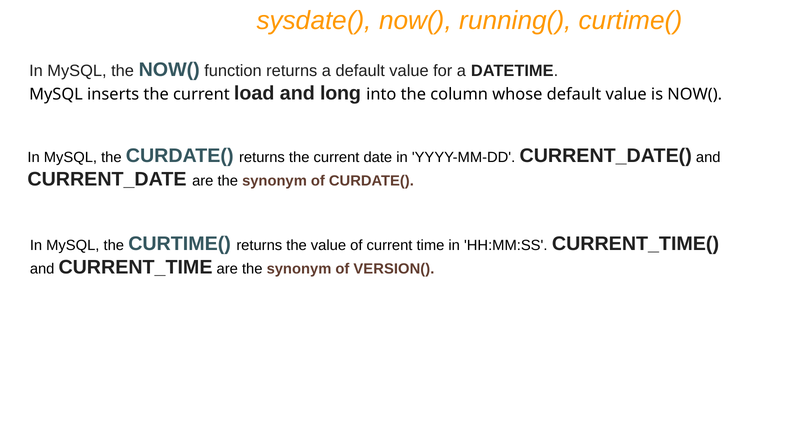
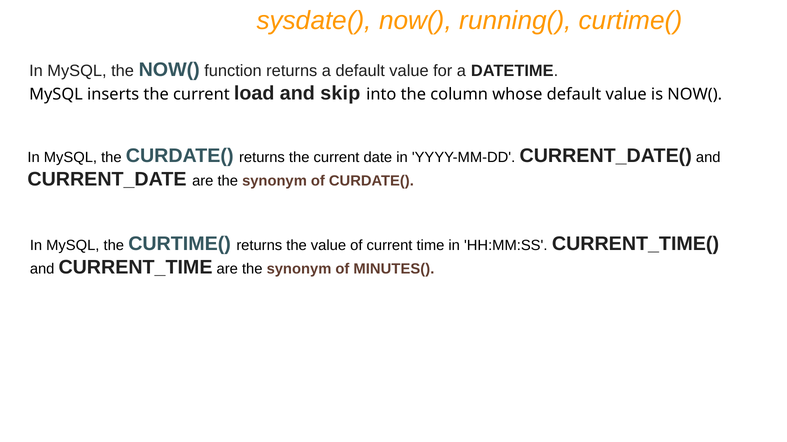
long: long -> skip (340, 93)
VERSION(: VERSION( -> MINUTES( (394, 269)
